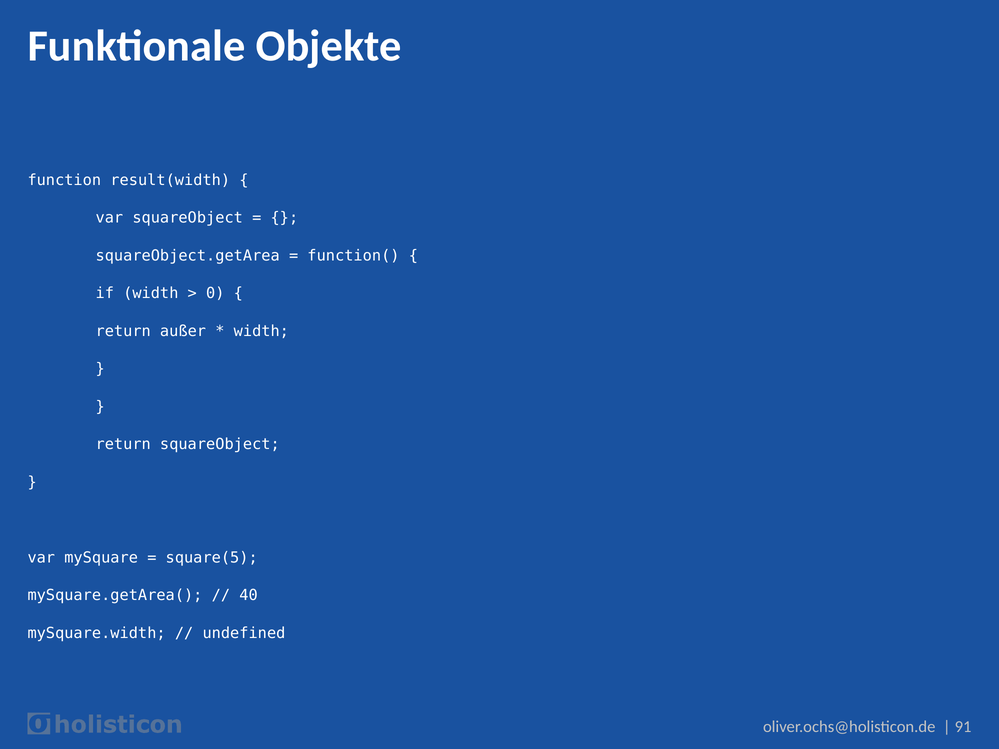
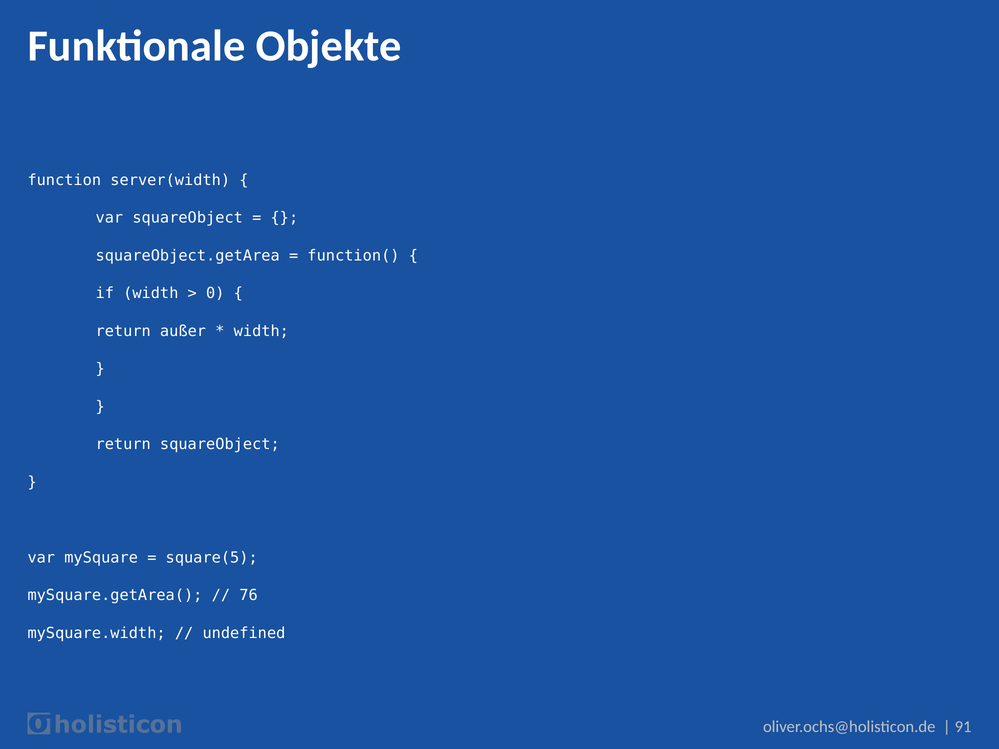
result(width: result(width -> server(width (170, 180)
40: 40 -> 76 (248, 596)
